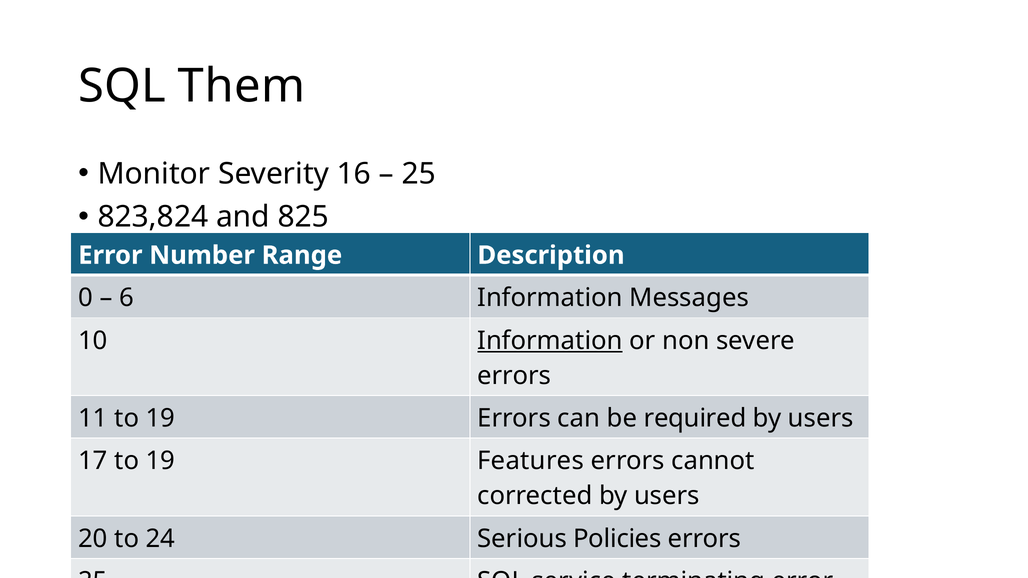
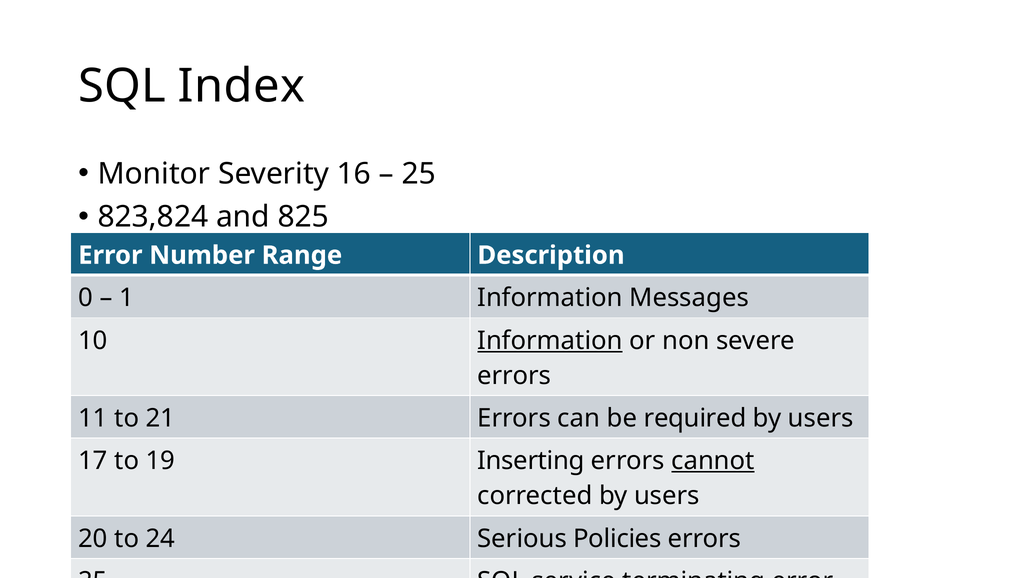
Them: Them -> Index (242, 86)
6: 6 -> 1 (126, 298)
11 to 19: 19 -> 21 (160, 418)
Features: Features -> Inserting (531, 461)
cannot underline: none -> present (713, 461)
